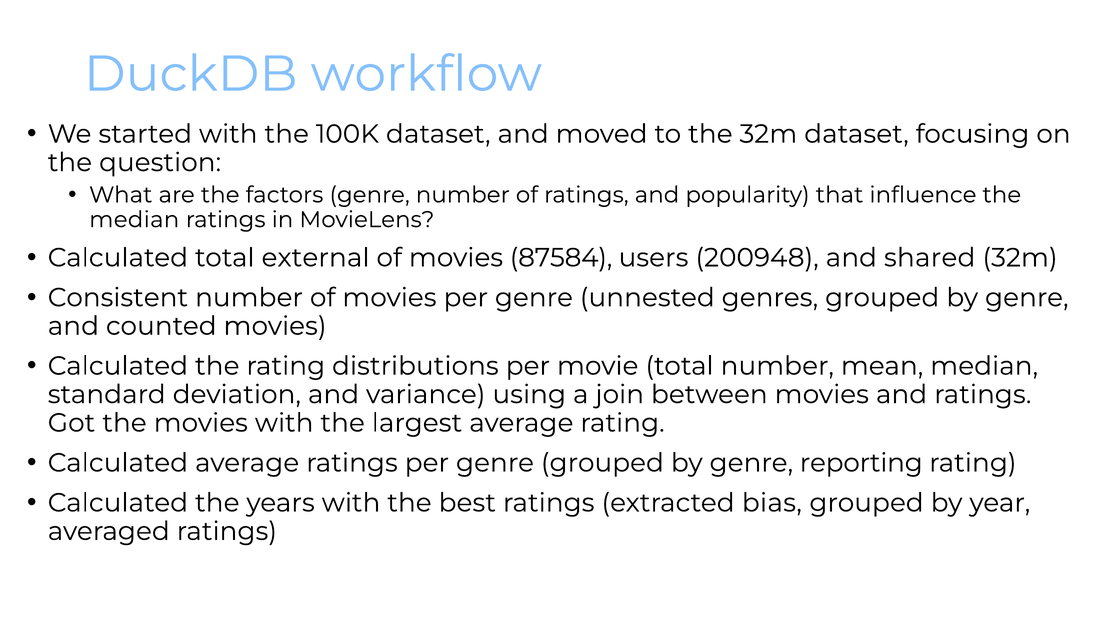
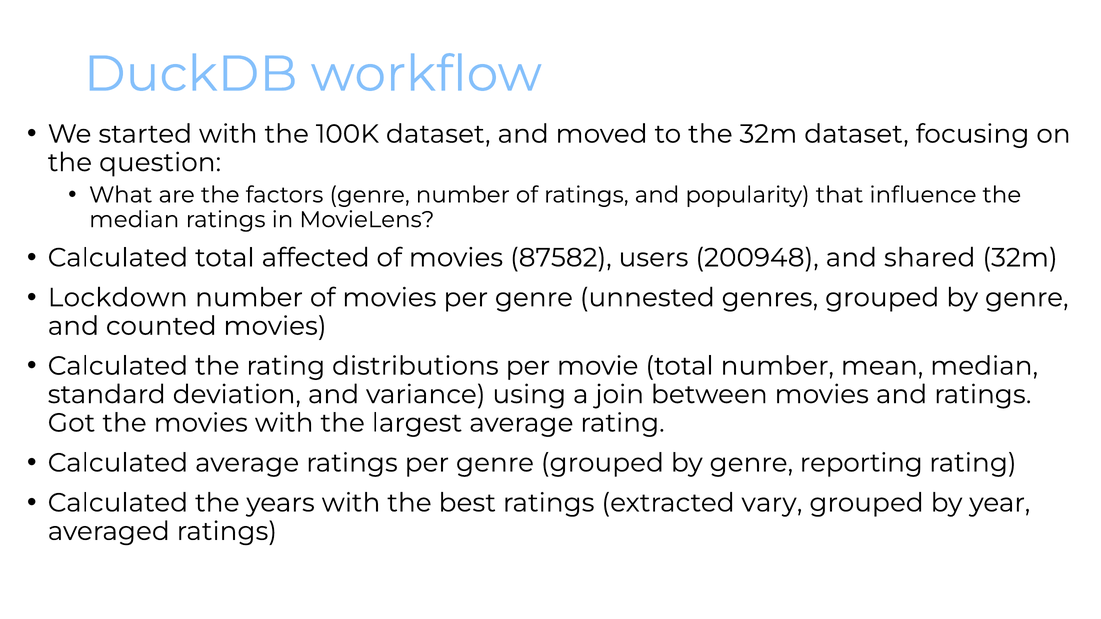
external: external -> affected (316, 258)
87584: 87584 -> 87582 (561, 258)
Consistent: Consistent -> Lockdown (118, 298)
bias: bias -> vary (772, 503)
